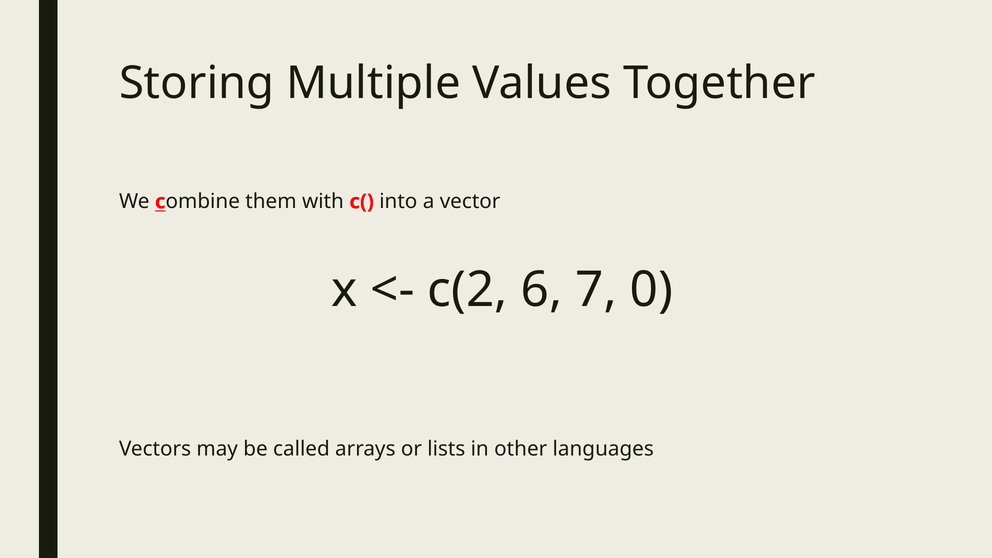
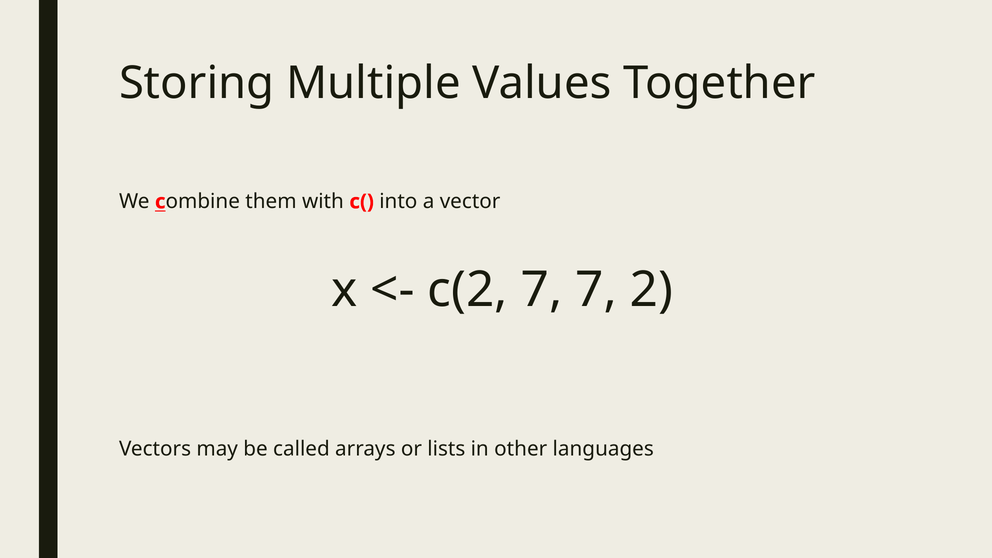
c(2 6: 6 -> 7 (542, 290)
0: 0 -> 2 (651, 290)
